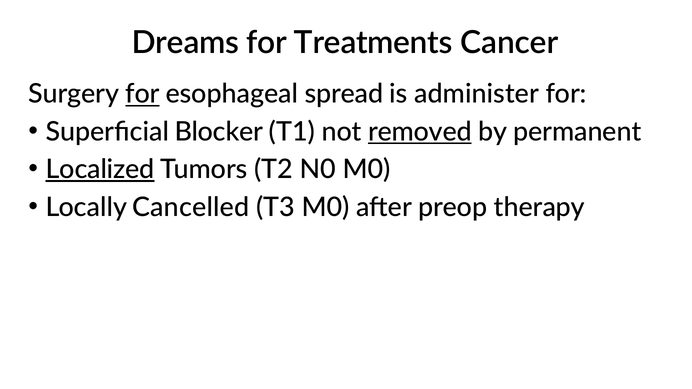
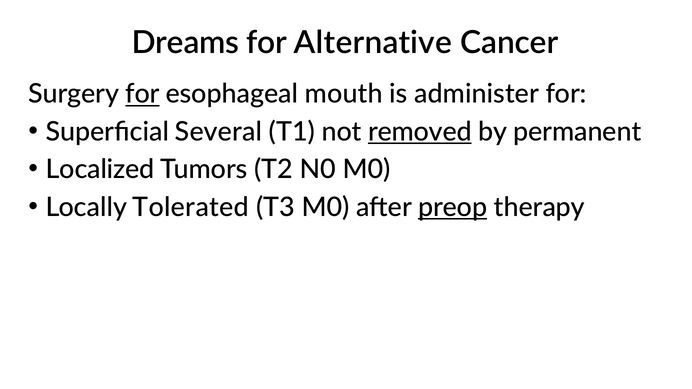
Treatments: Treatments -> Alternative (373, 43)
spread: spread -> mouth (344, 94)
Blocker: Blocker -> Several (219, 132)
Localized underline: present -> none (100, 170)
Cancelled: Cancelled -> Tolerated (191, 207)
preop underline: none -> present (453, 207)
